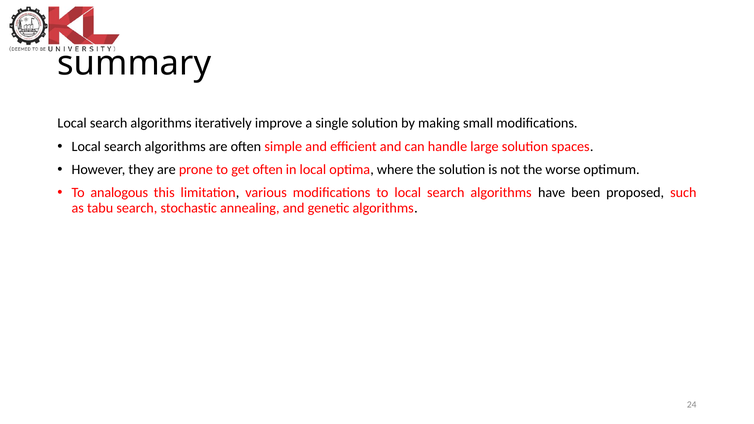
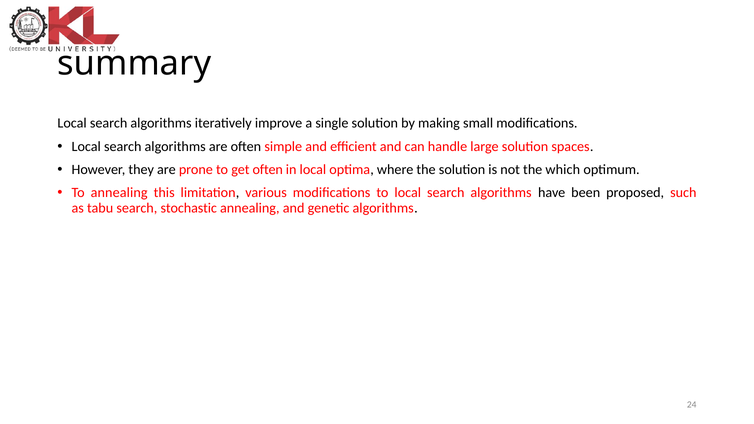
worse: worse -> which (563, 170)
To analogous: analogous -> annealing (119, 193)
